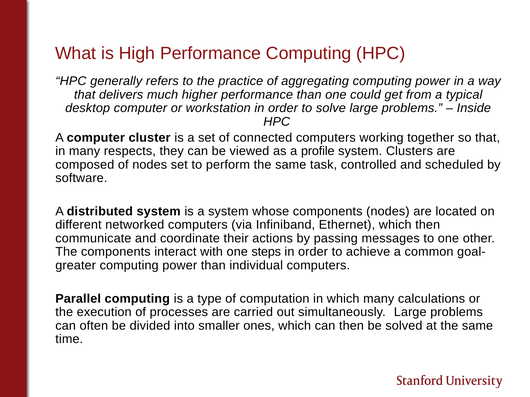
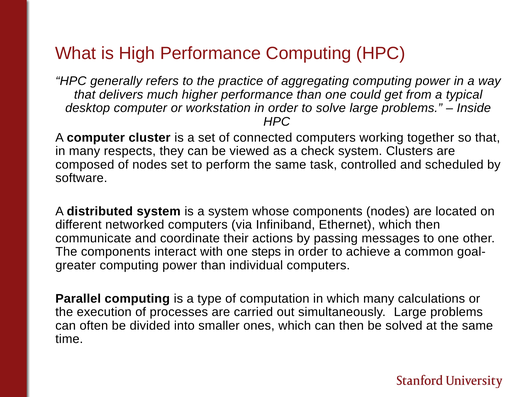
profile: profile -> check (318, 151)
